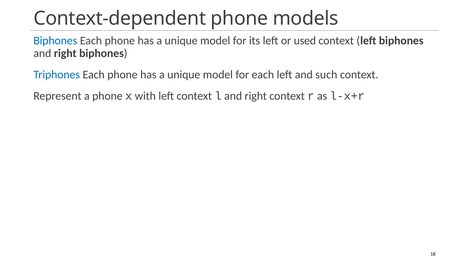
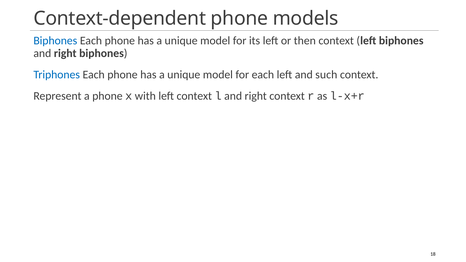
used: used -> then (305, 41)
